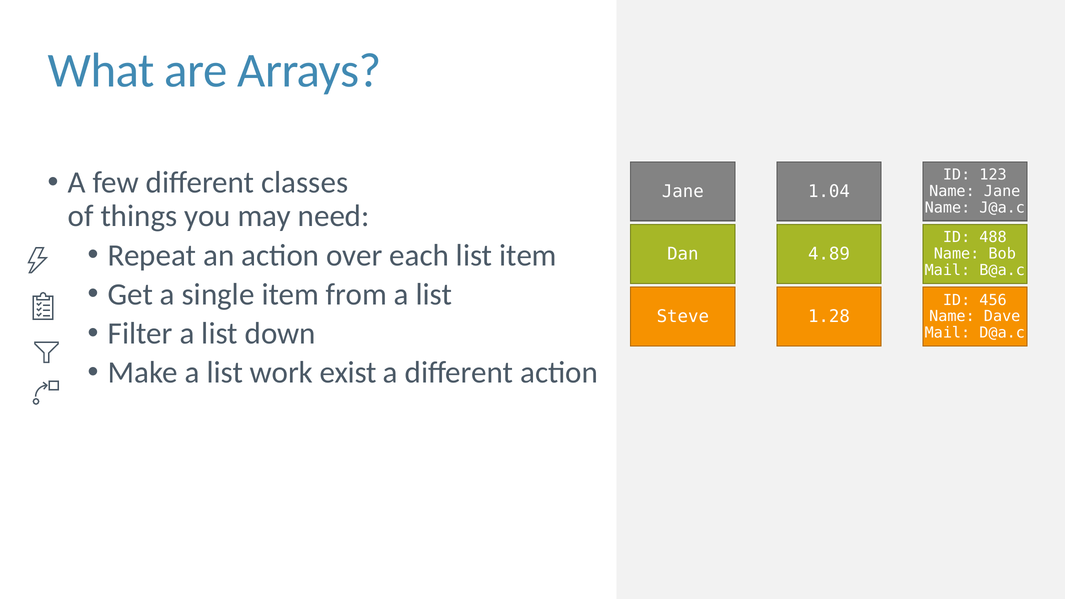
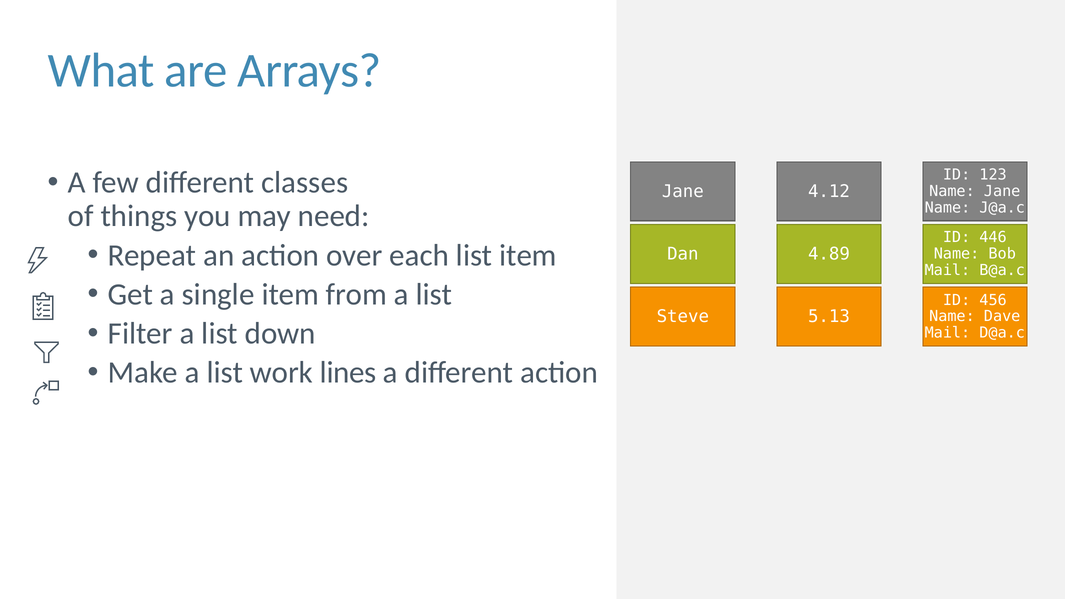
1.04: 1.04 -> 4.12 (829, 191)
488: 488 -> 446 (993, 238)
1.28: 1.28 -> 5.13 (829, 316)
exist: exist -> lines (348, 373)
